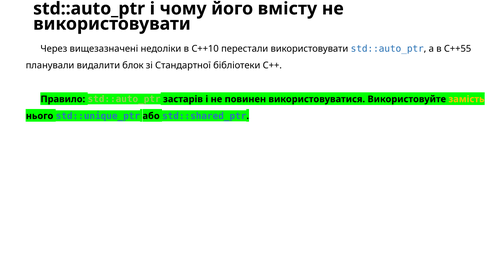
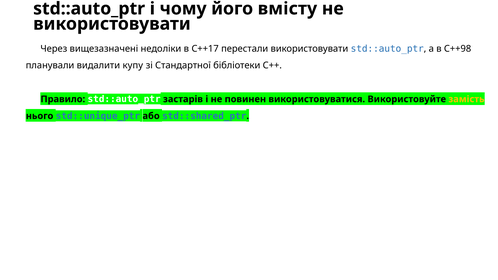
C++10: C++10 -> C++17 (205, 49)
C++55: C++55 -> C++98 (458, 49)
блок: блок -> купу (133, 66)
std::auto_ptr colour: light green -> white (124, 99)
